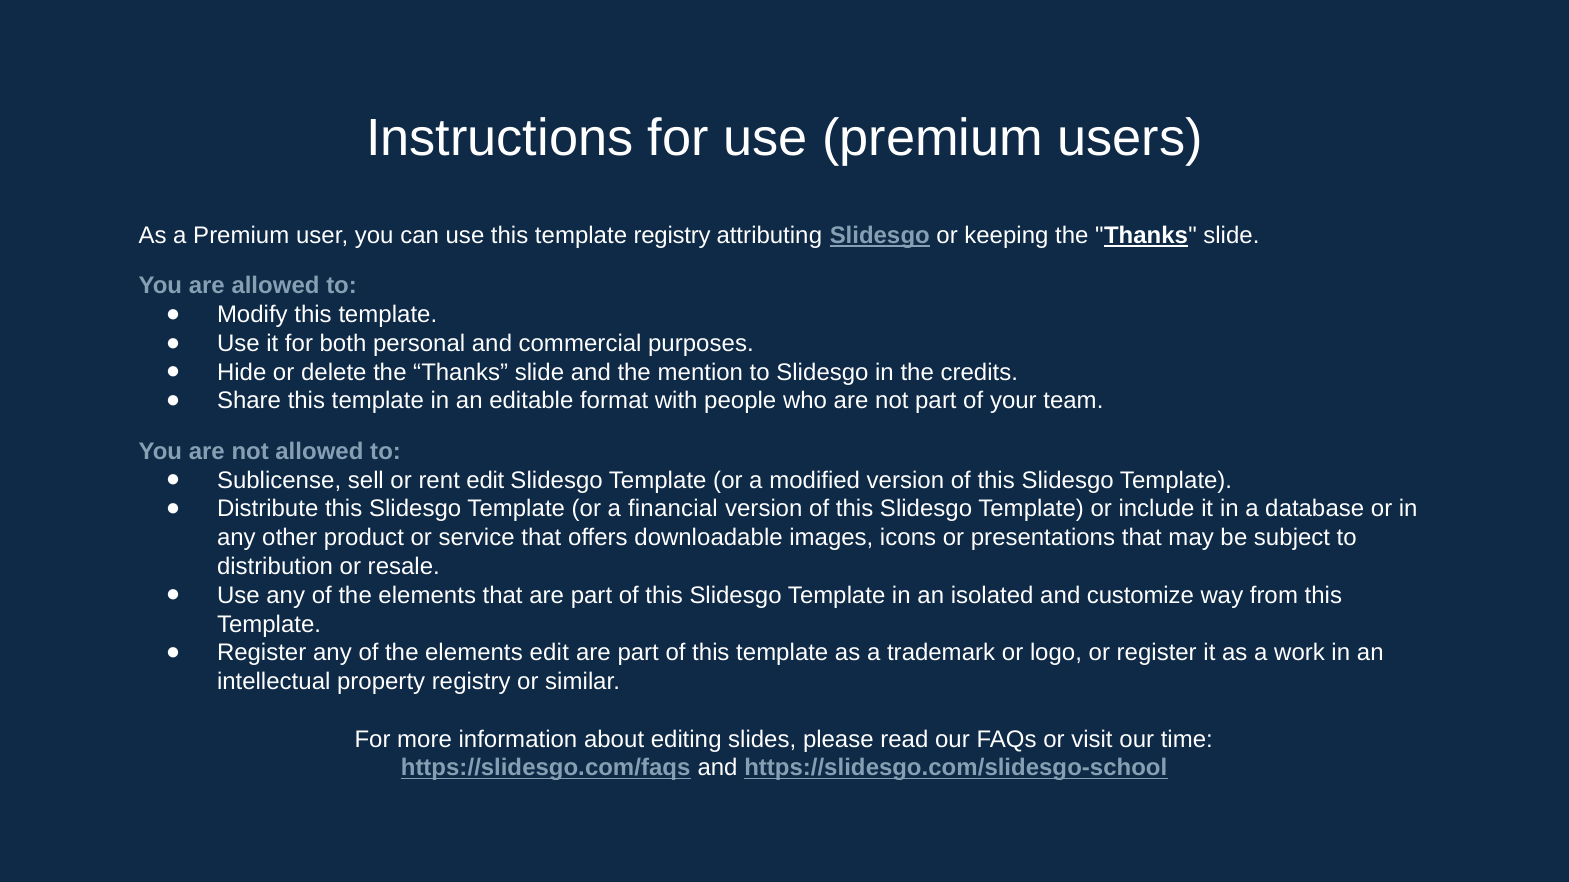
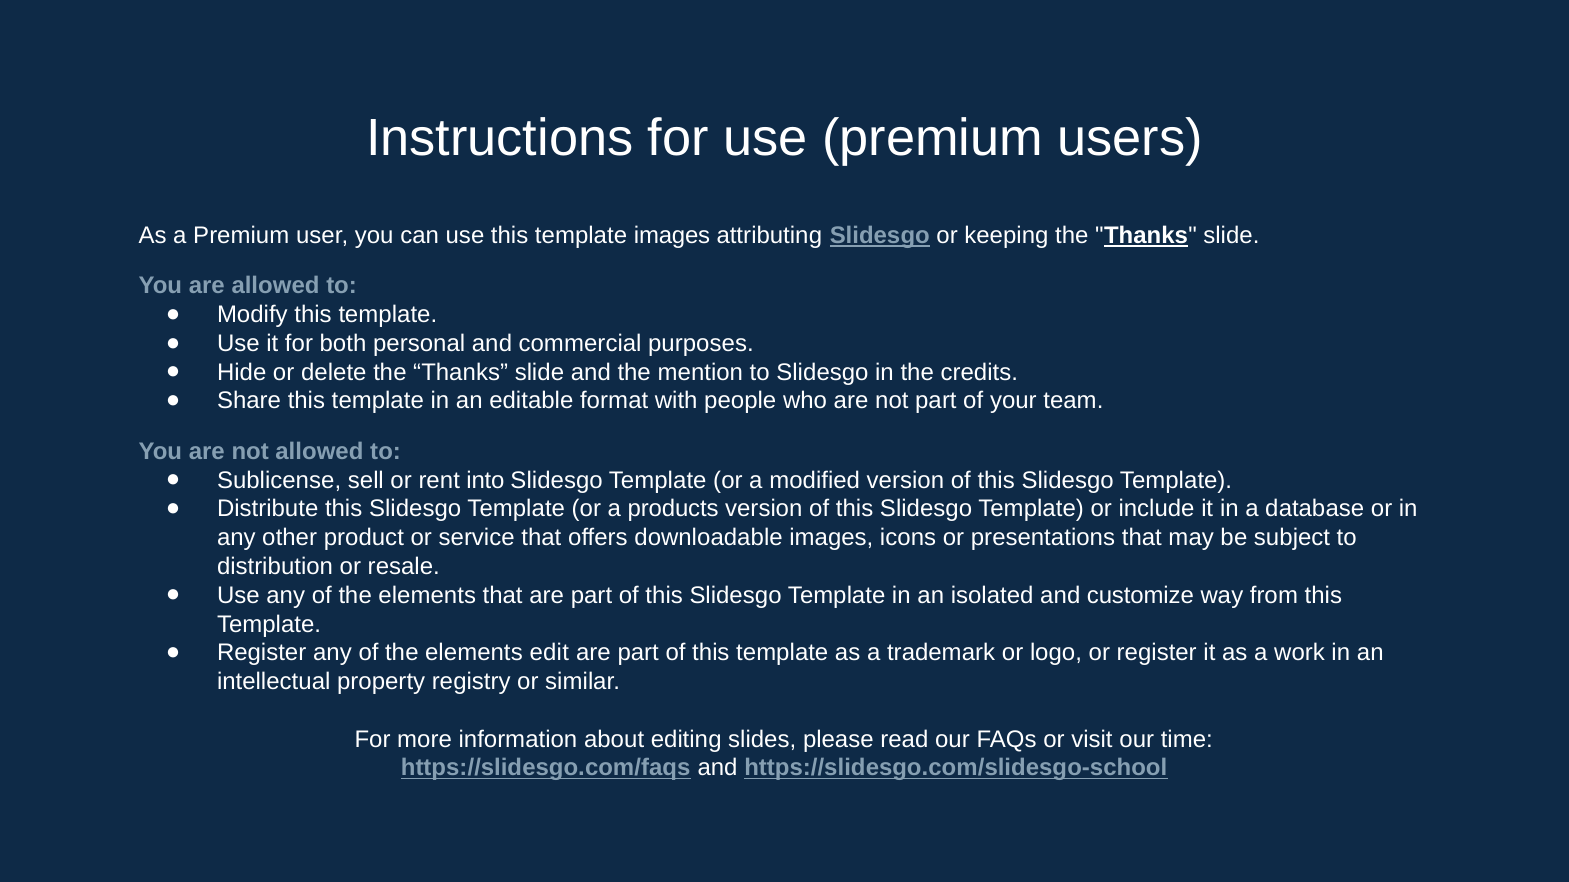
template registry: registry -> images (672, 236)
rent edit: edit -> into (485, 481)
financial: financial -> products (673, 509)
